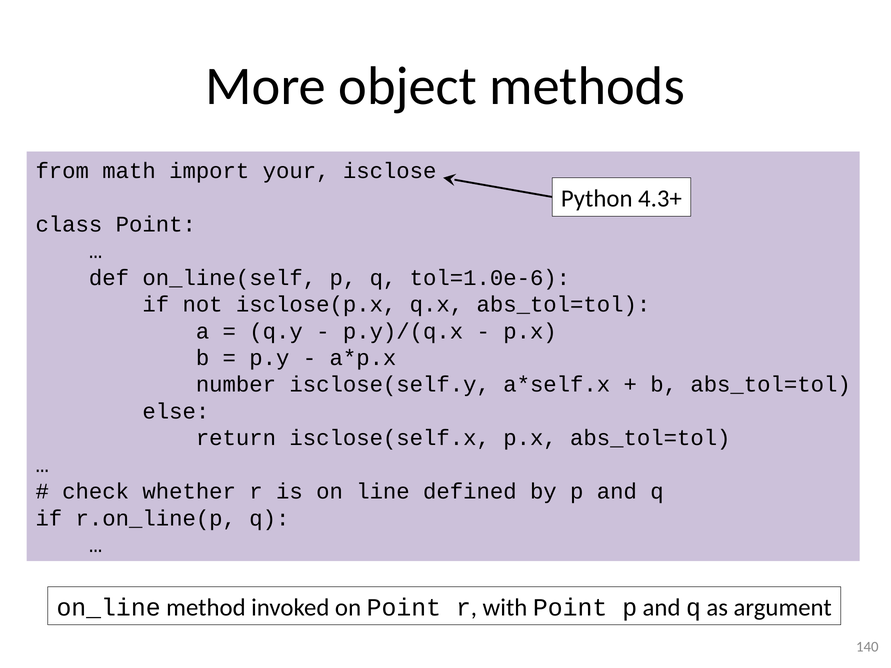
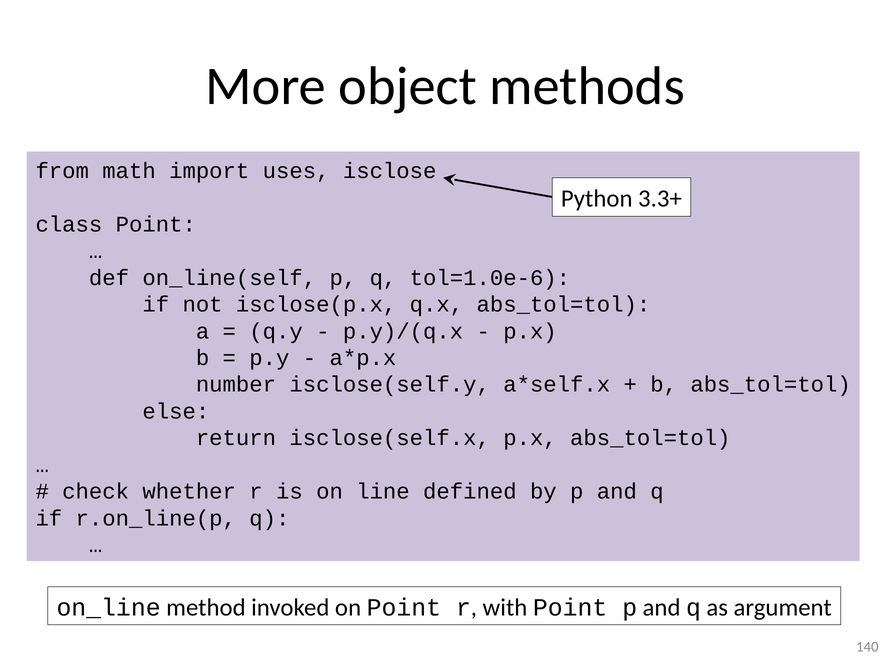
your: your -> uses (296, 171)
4.3+: 4.3+ -> 3.3+ (660, 199)
